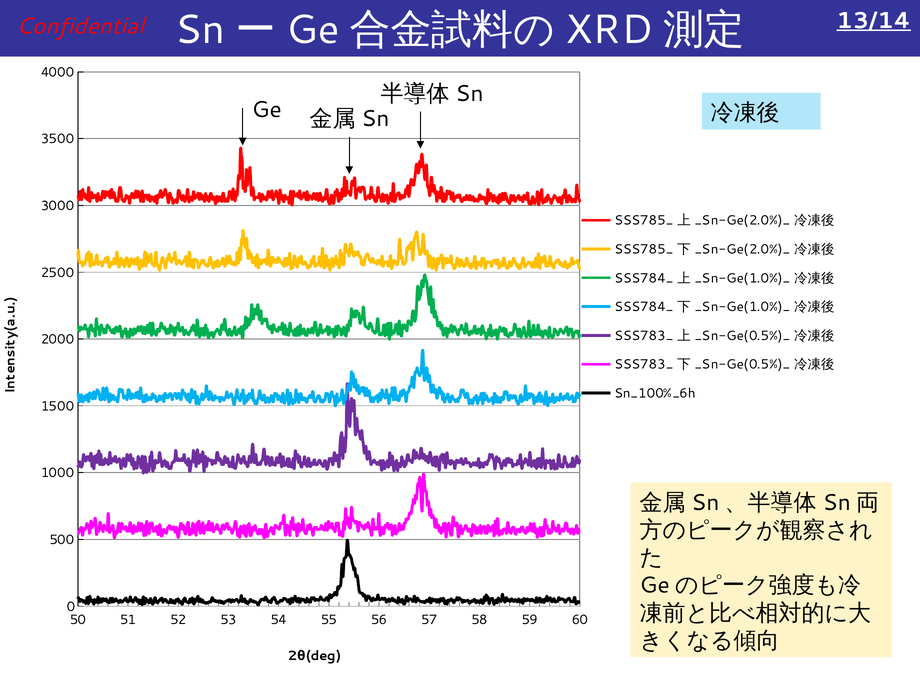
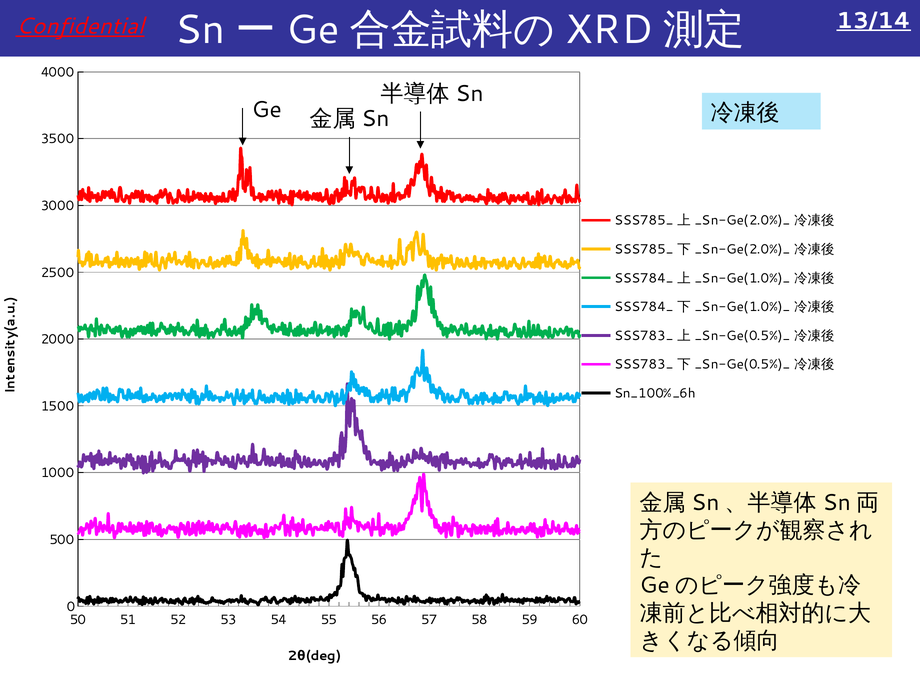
Confidential underline: none -> present (80, 26)
